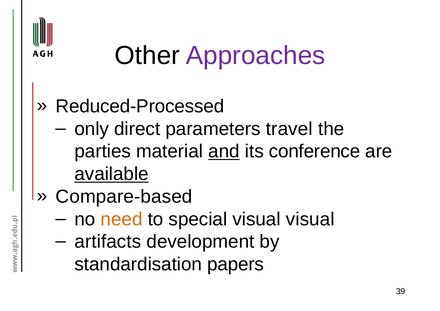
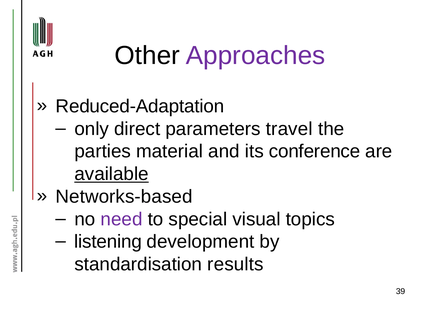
Reduced-Processed: Reduced-Processed -> Reduced-Adaptation (140, 106)
and underline: present -> none (224, 152)
Compare-based: Compare-based -> Networks-based (124, 197)
need colour: orange -> purple (122, 219)
visual visual: visual -> topics (310, 219)
artifacts: artifacts -> listening (108, 242)
papers: papers -> results (235, 265)
